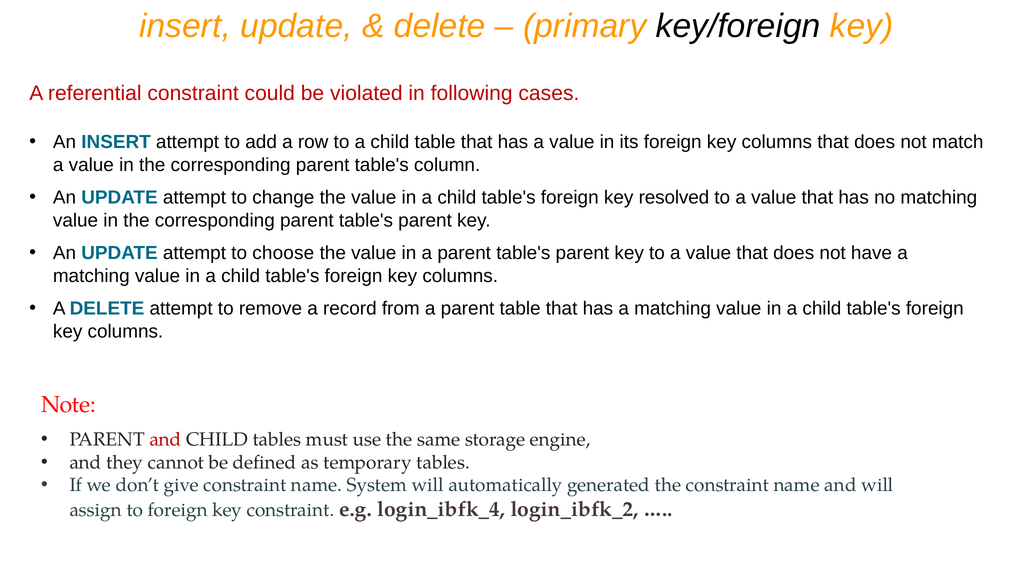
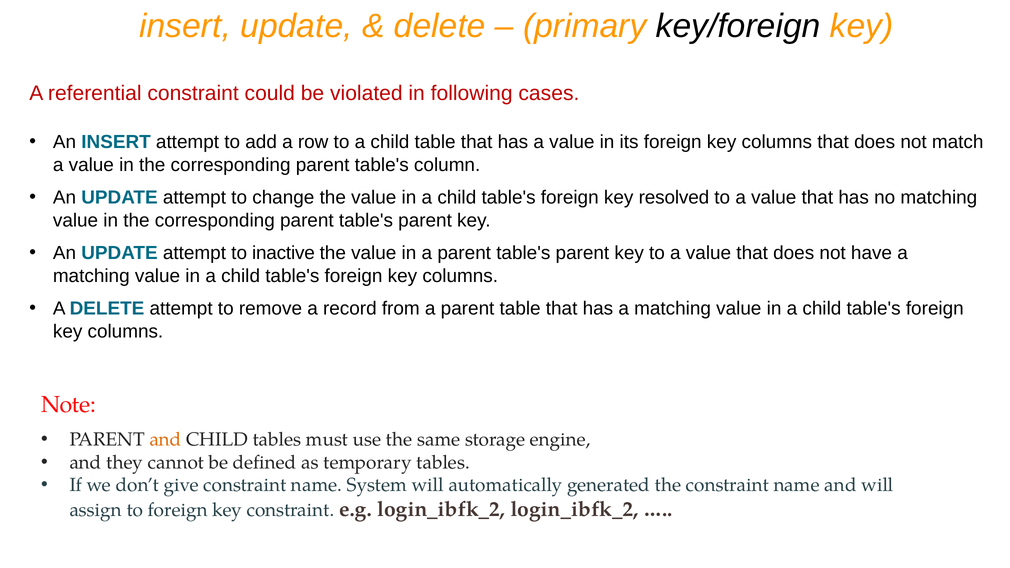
choose: choose -> inactive (283, 253)
and colour: red -> orange (166, 440)
e.g login_ibfk_4: login_ibfk_4 -> login_ibfk_2 (441, 509)
